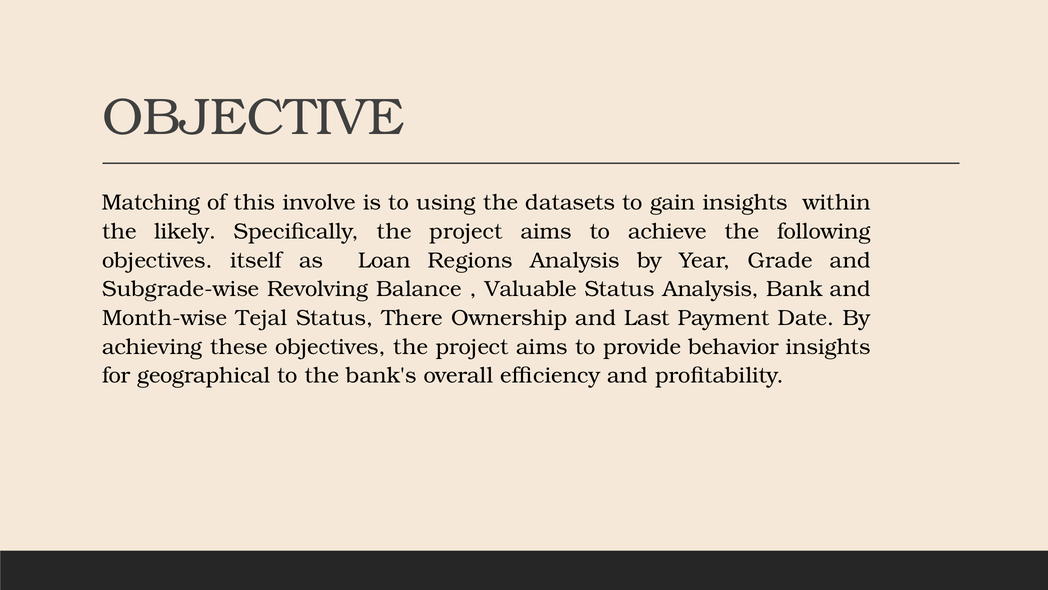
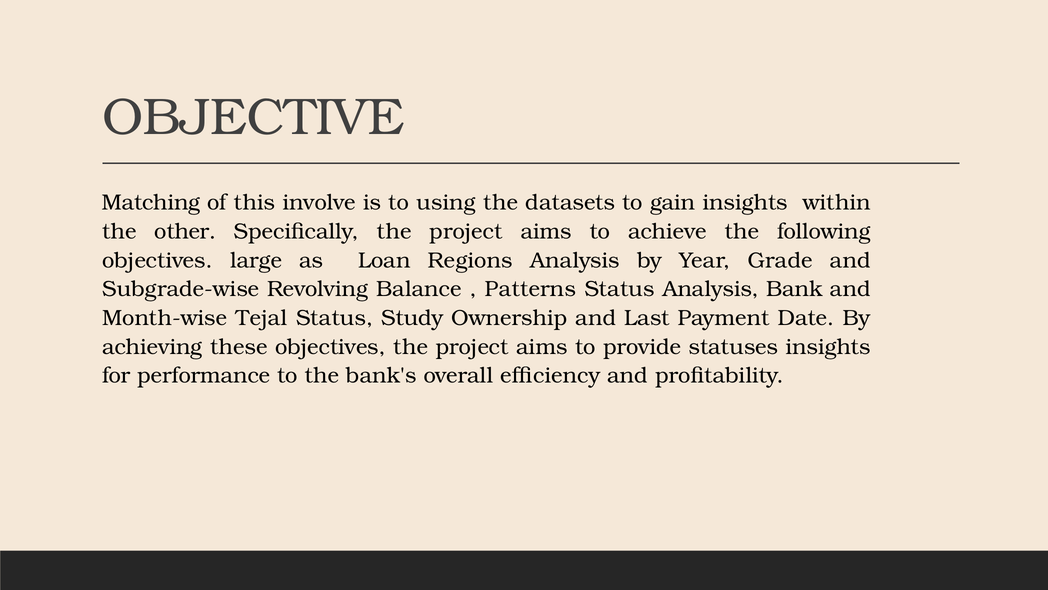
likely: likely -> other (185, 231)
itself: itself -> large (256, 260)
Valuable: Valuable -> Patterns (530, 289)
There: There -> Study (412, 318)
behavior: behavior -> statuses (733, 347)
geographical: geographical -> performance (204, 375)
